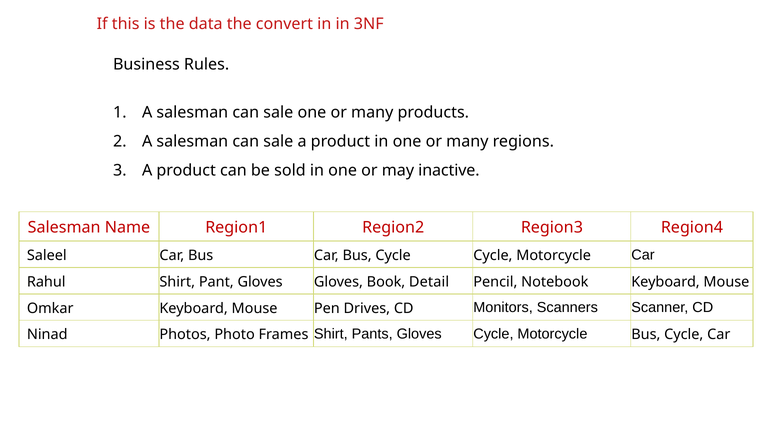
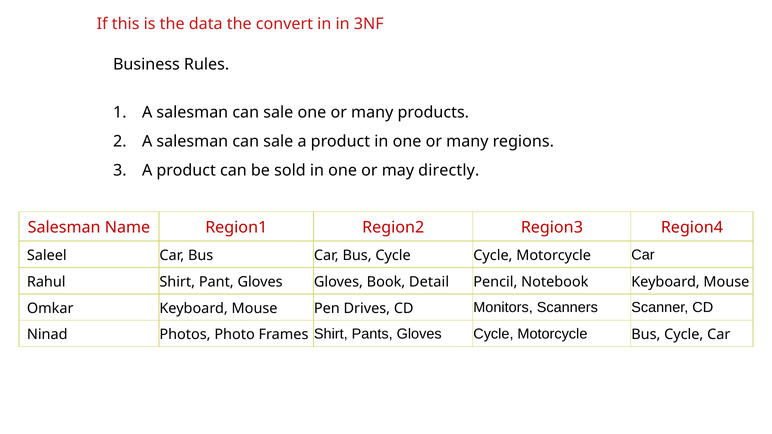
inactive: inactive -> directly (449, 171)
